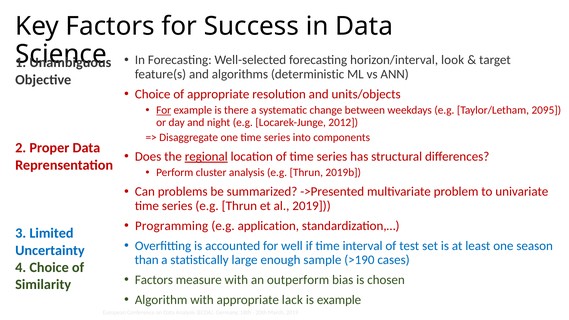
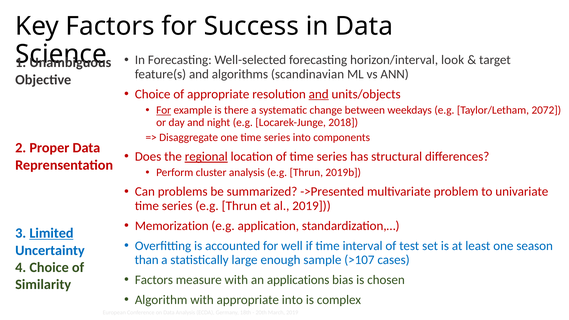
deterministic: deterministic -> scandinavian (308, 74)
and underline: none -> present (319, 94)
2095: 2095 -> 2072 (546, 110)
2012: 2012 -> 2018 (343, 122)
Programming: Programming -> Memorization (172, 226)
Limited underline: none -> present (51, 233)
>190: >190 -> >107 (359, 260)
outperform: outperform -> applications (298, 280)
appropriate lack: lack -> into (292, 300)
is example: example -> complex (339, 300)
